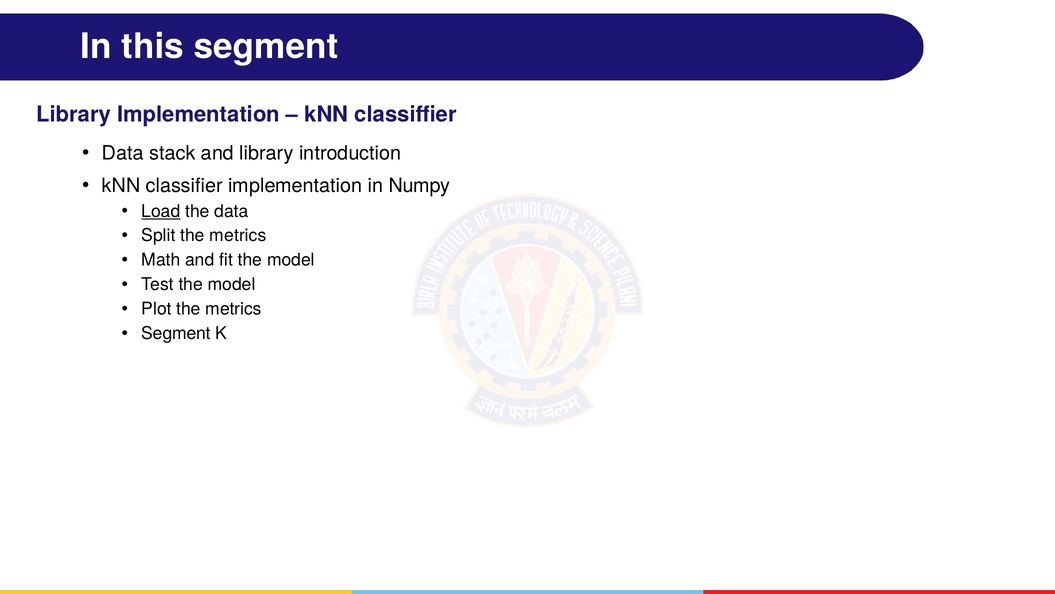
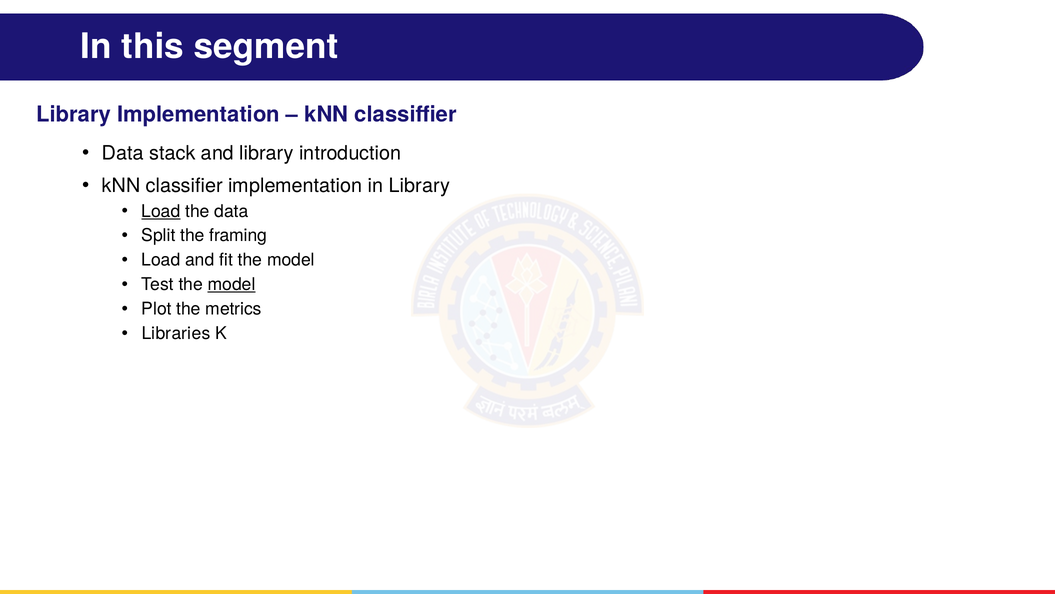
in Numpy: Numpy -> Library (419, 185)
Split the metrics: metrics -> framing (238, 235)
Math: Math -> Load (161, 260)
model underline: none -> present (232, 284)
Segment: Segment -> Libraries (176, 333)
